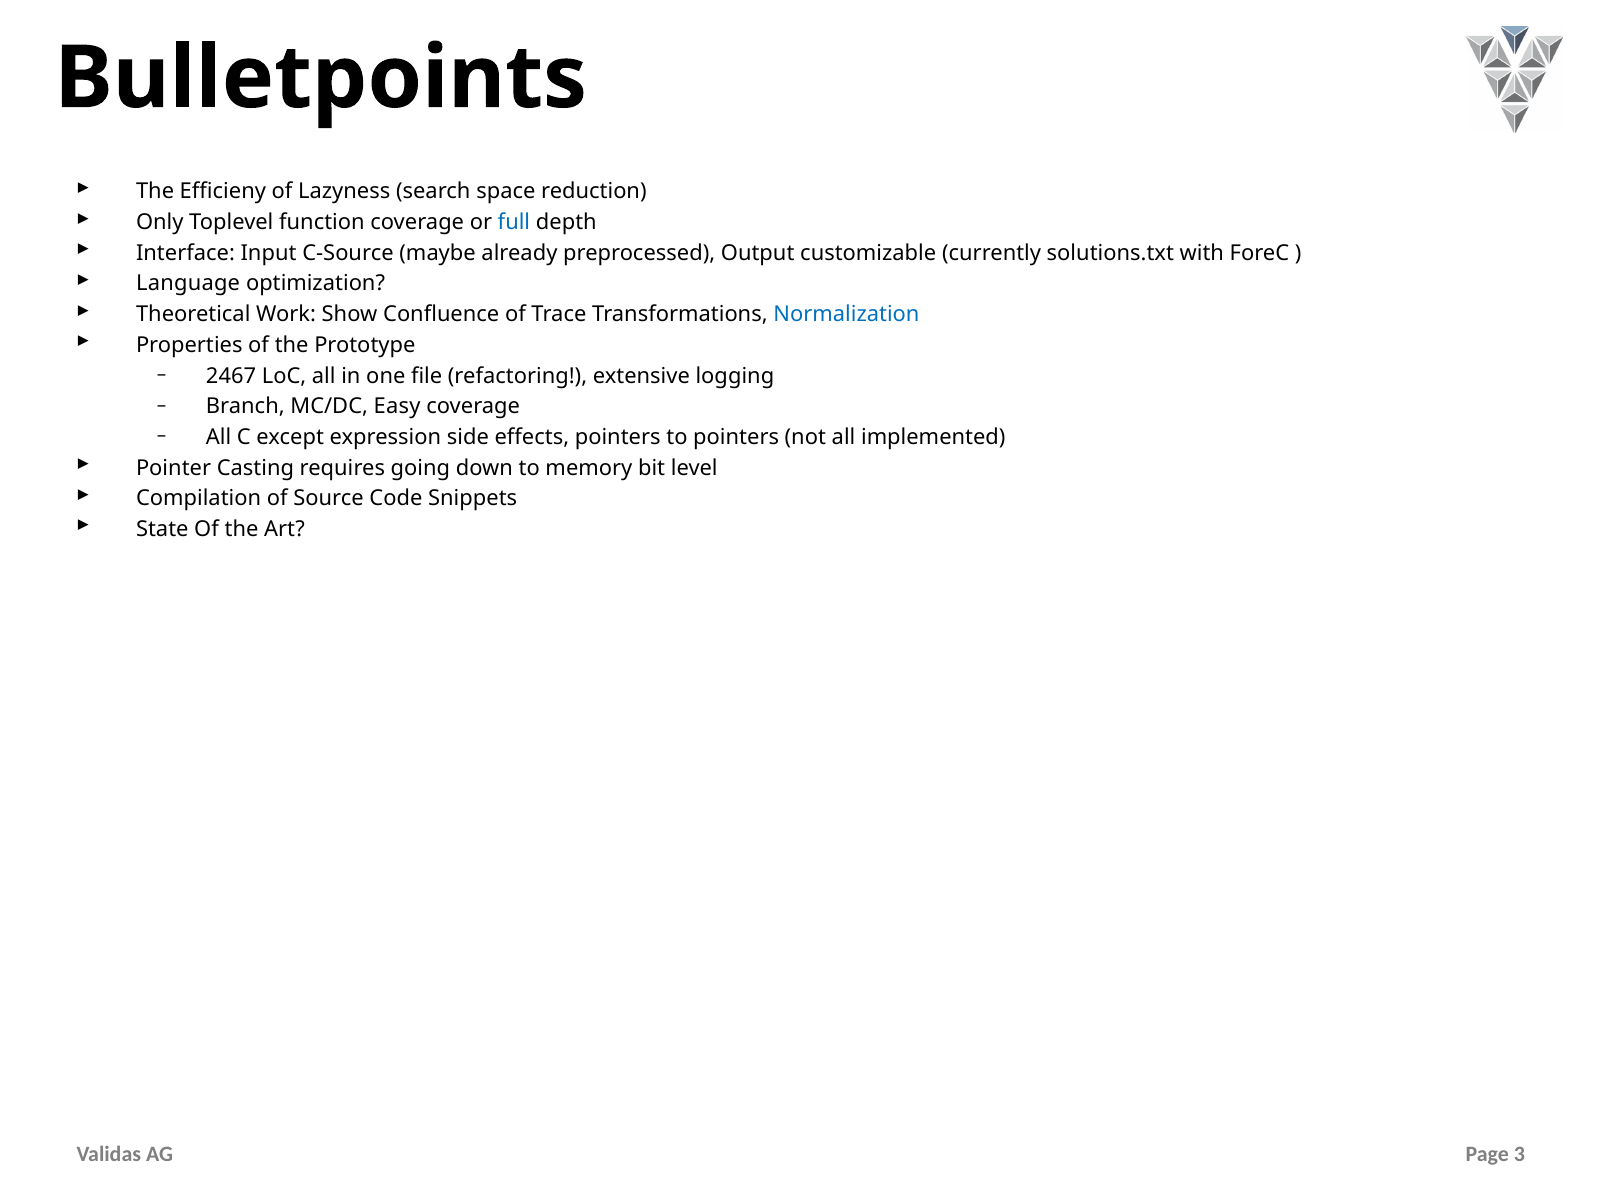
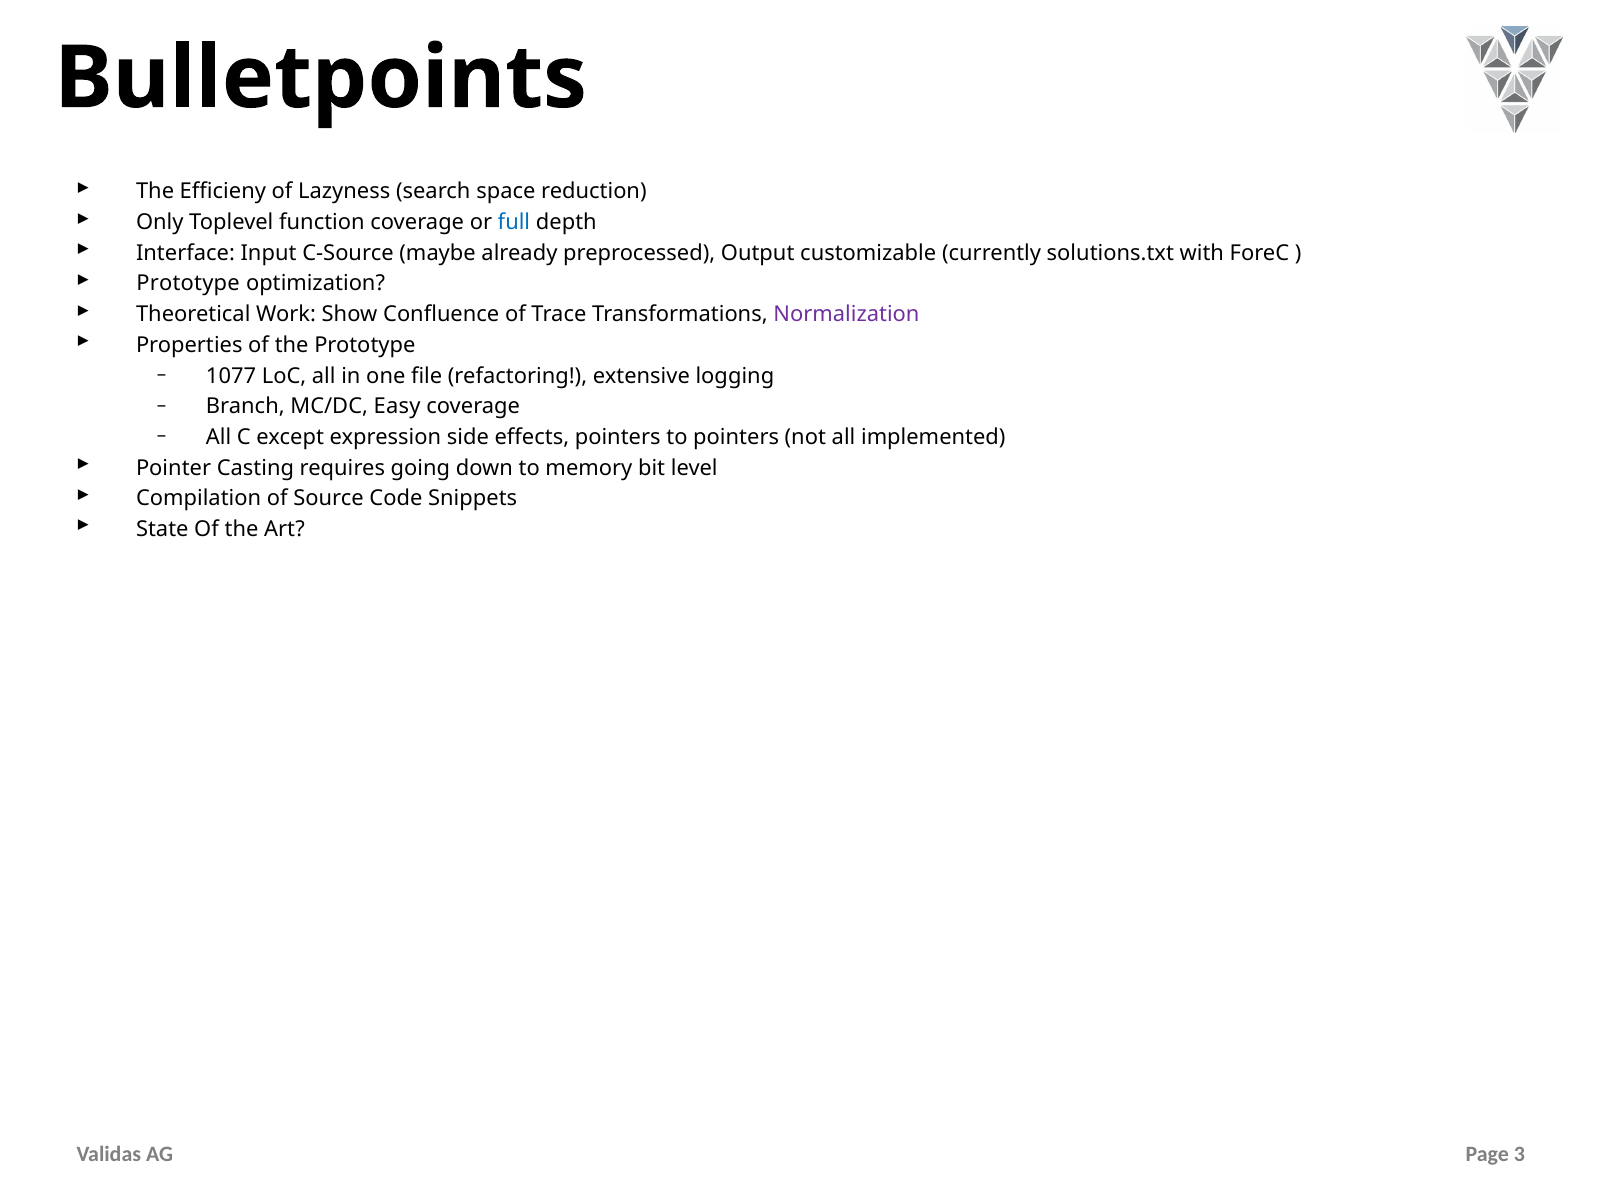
Language: Language -> Prototype (188, 284)
Normalization colour: blue -> purple (847, 314)
2467: 2467 -> 1077 (231, 376)
